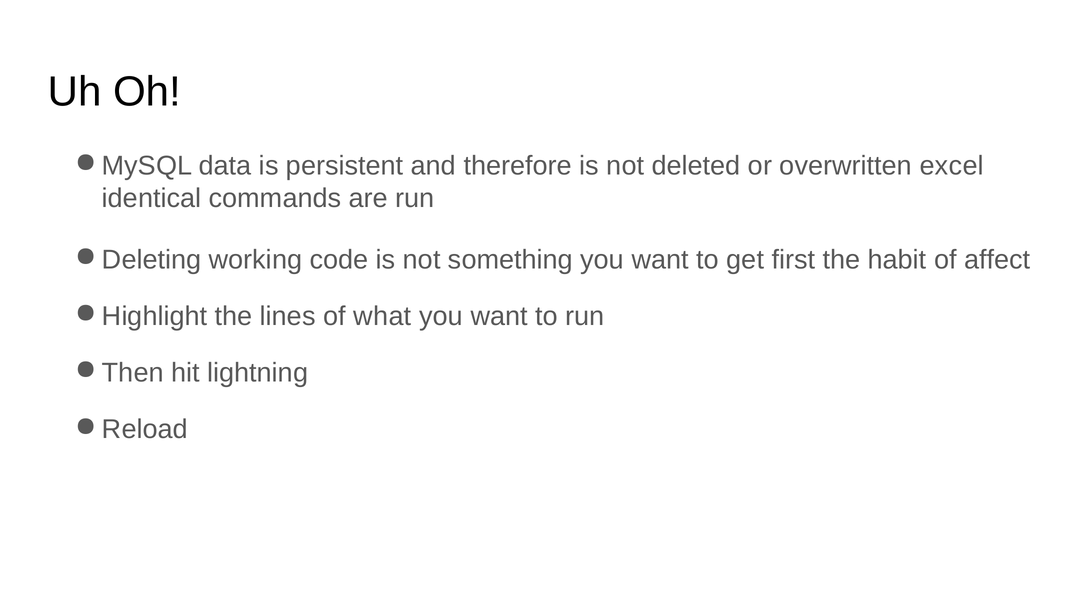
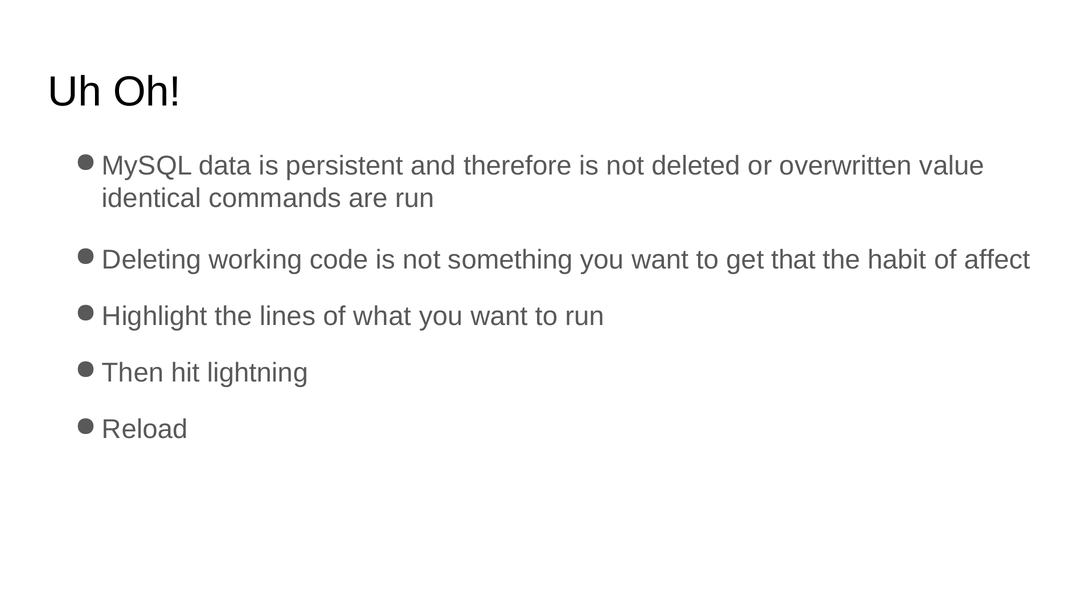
excel: excel -> value (952, 166)
first: first -> that (793, 260)
